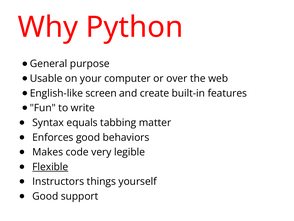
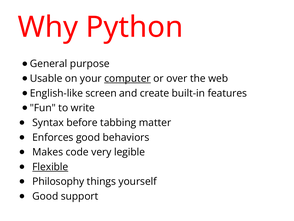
computer underline: none -> present (127, 78)
equals: equals -> before (82, 122)
Instructors: Instructors -> Philosophy (58, 181)
